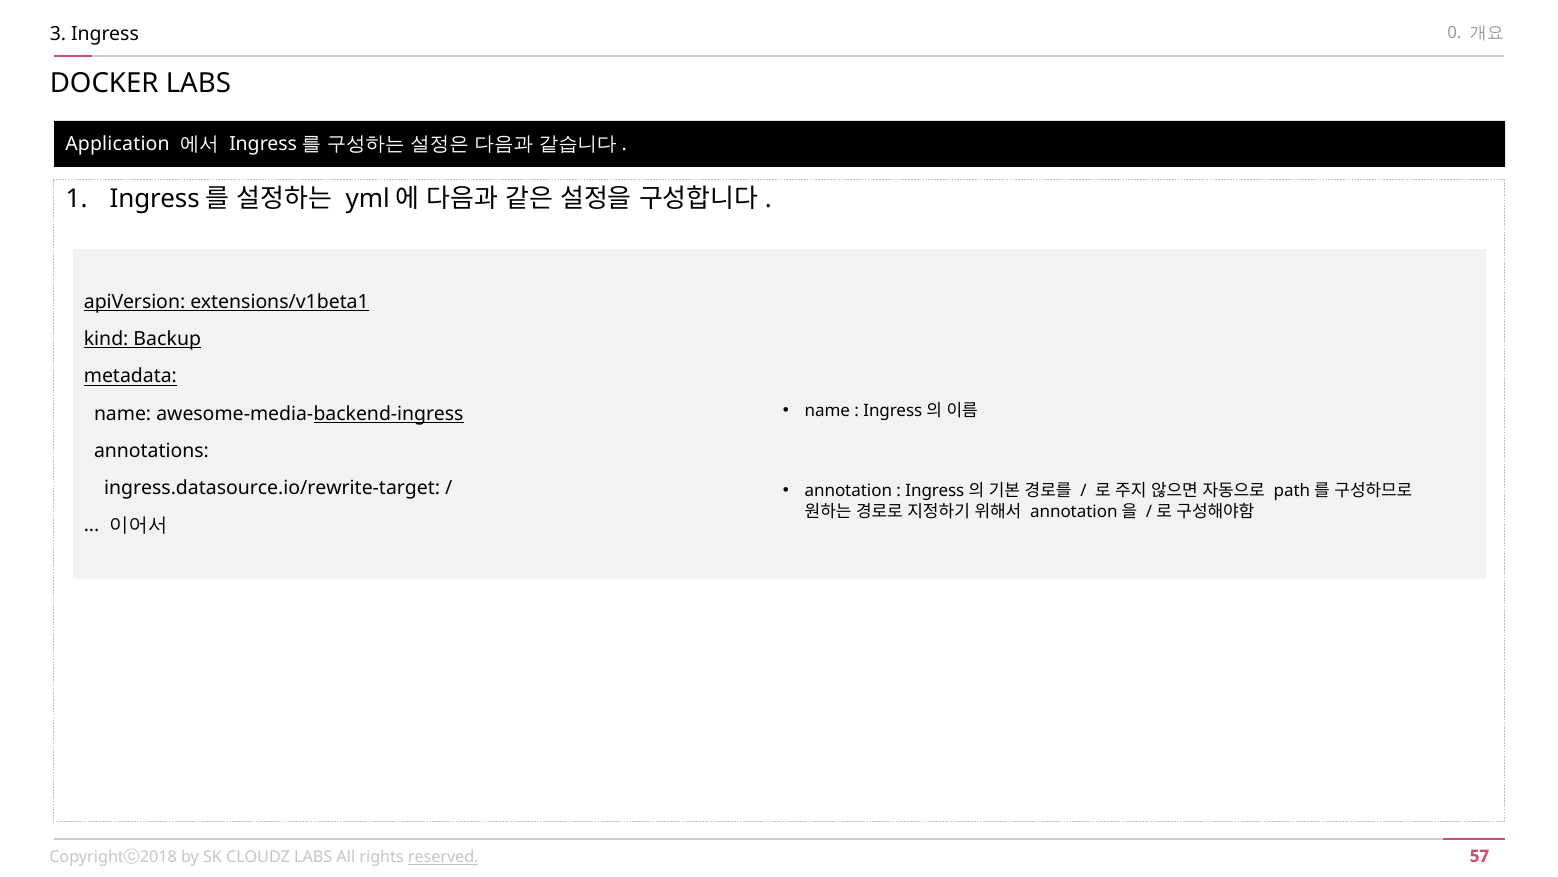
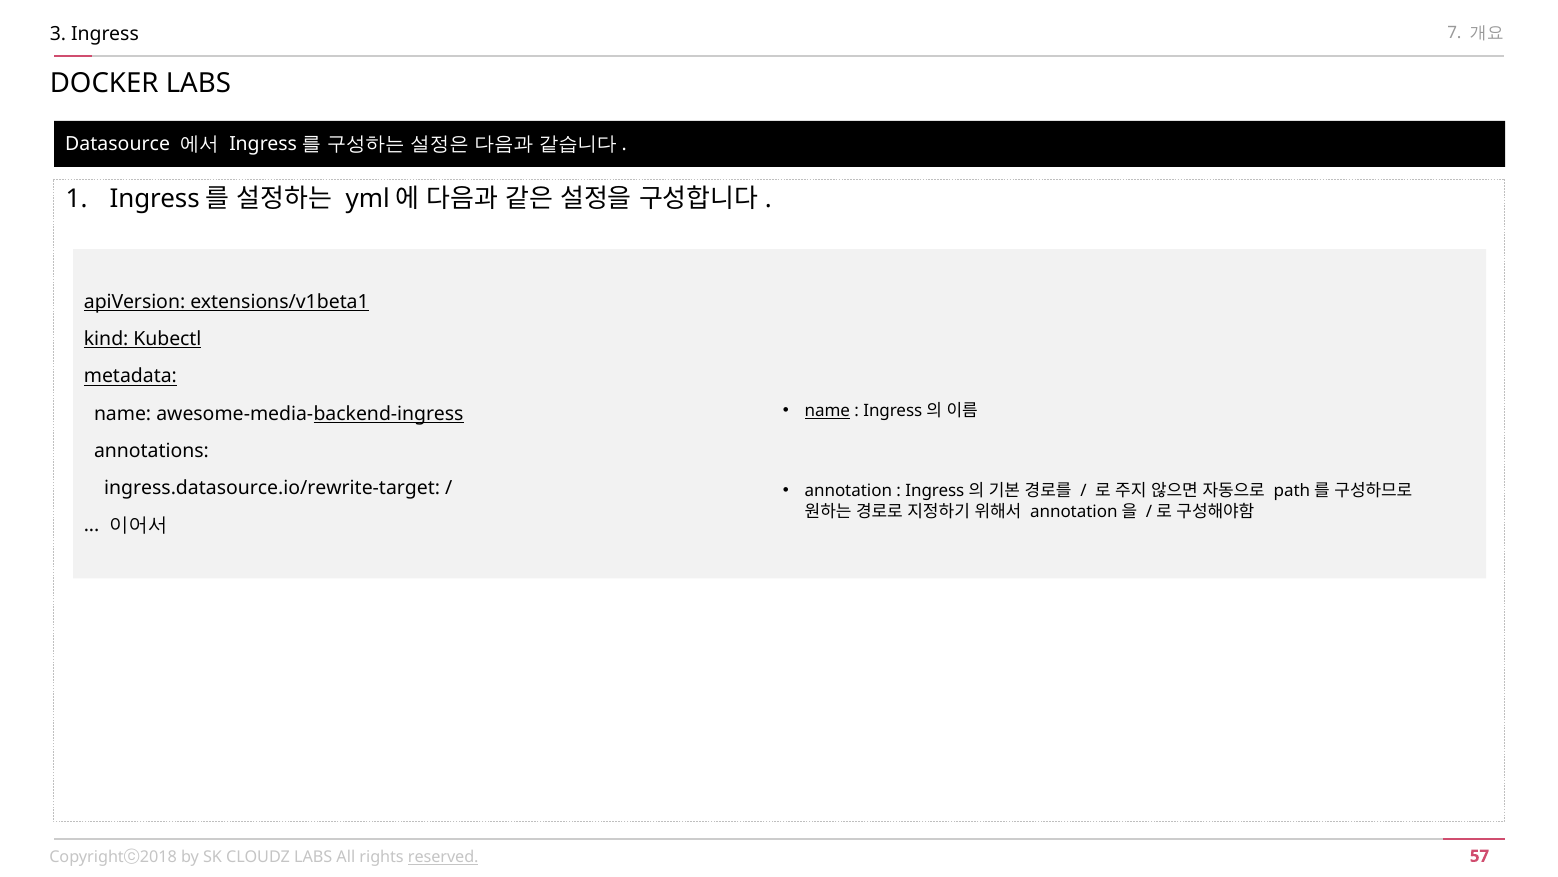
0: 0 -> 7 (1454, 33)
Application: Application -> Datasource (118, 144)
Backup: Backup -> Kubectl (167, 339)
name underline: none -> present (827, 411)
